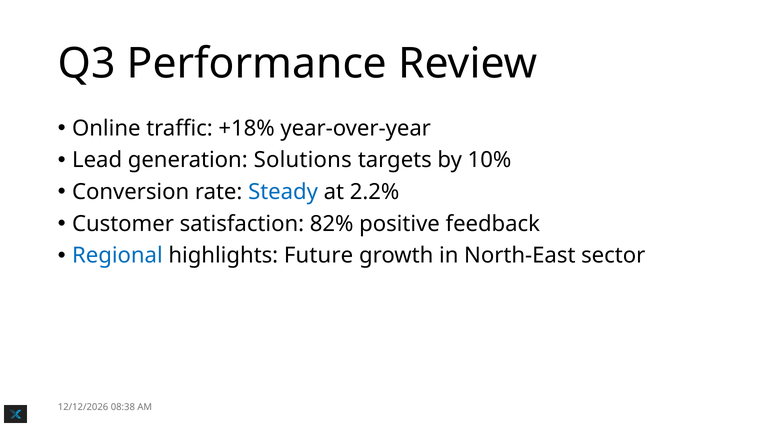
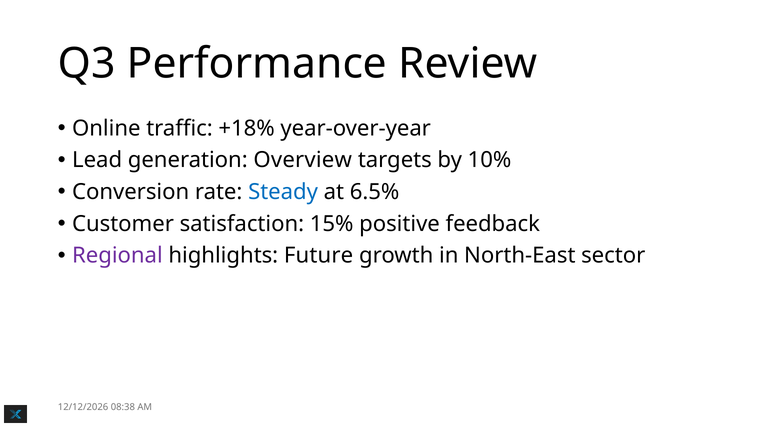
Solutions: Solutions -> Overview (303, 160)
2.2%: 2.2% -> 6.5% (375, 192)
82%: 82% -> 15% (332, 224)
Regional colour: blue -> purple (117, 256)
